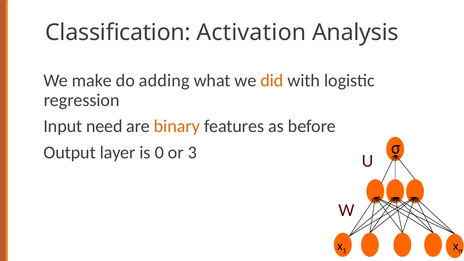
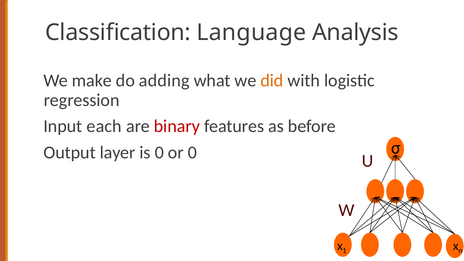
Activation: Activation -> Language (251, 33)
need: need -> each (104, 126)
binary colour: orange -> red (177, 126)
or 3: 3 -> 0 (192, 153)
